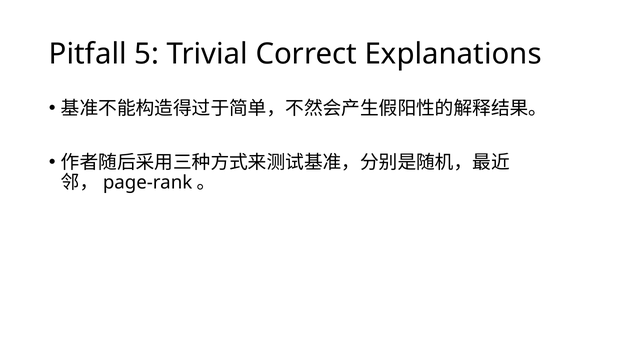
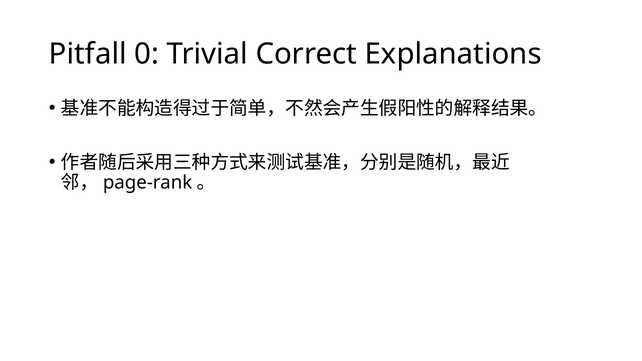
5: 5 -> 0 (147, 54)
